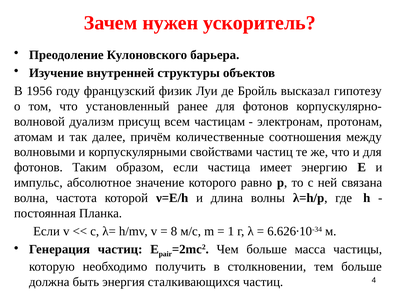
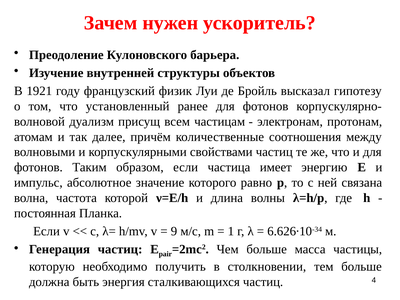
1956: 1956 -> 1921 (39, 91)
8: 8 -> 9 (174, 231)
